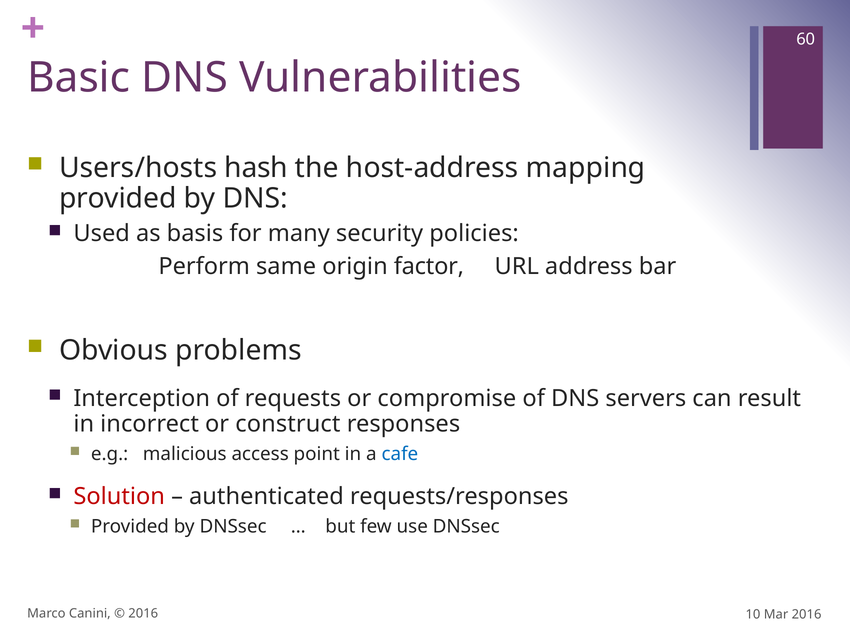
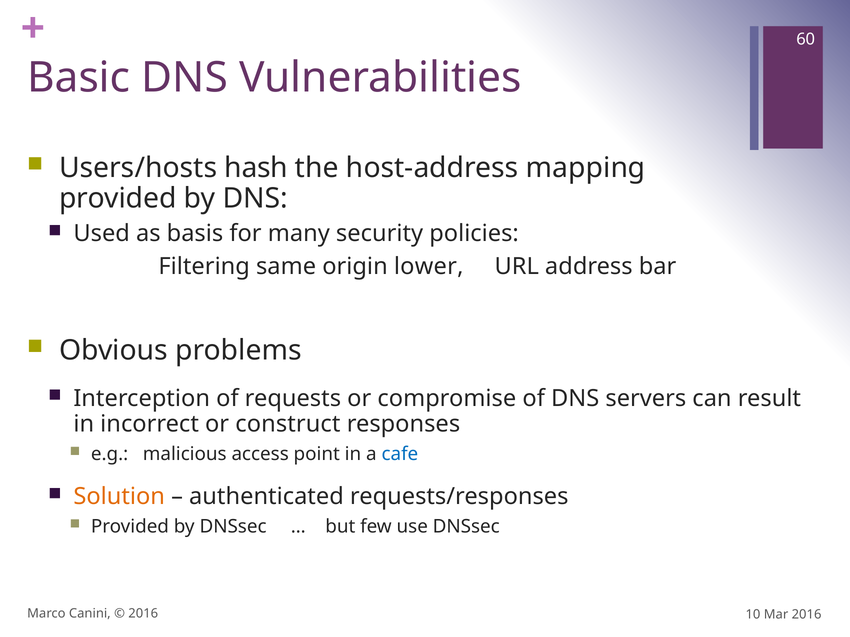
Perform: Perform -> Filtering (204, 266)
factor: factor -> lower (429, 266)
Solution colour: red -> orange (119, 497)
